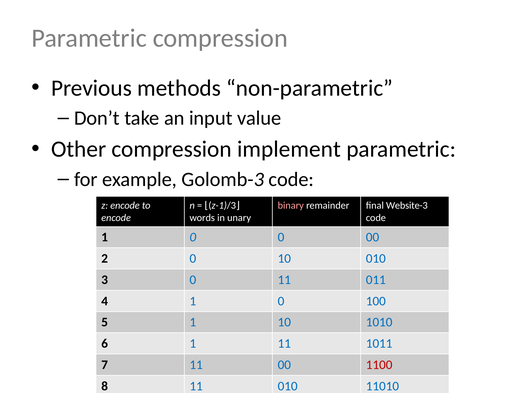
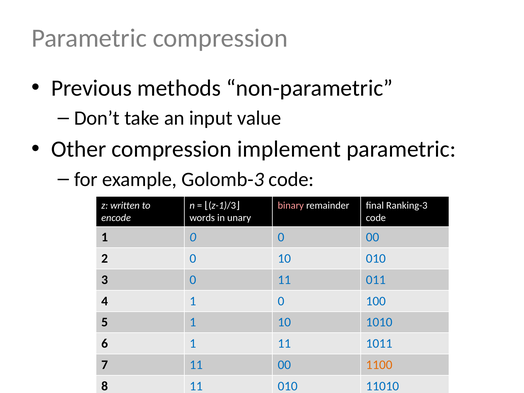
z encode: encode -> written (125, 205)
Website-3: Website-3 -> Ranking-3 (407, 205)
1100 colour: red -> orange (379, 365)
